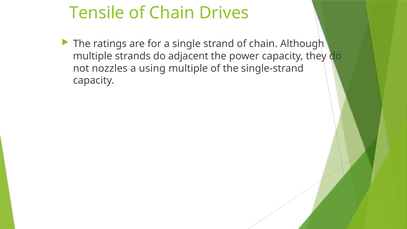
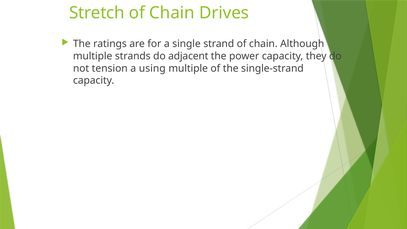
Tensile: Tensile -> Stretch (97, 13)
nozzles: nozzles -> tension (110, 68)
